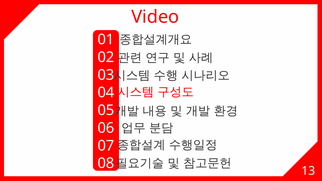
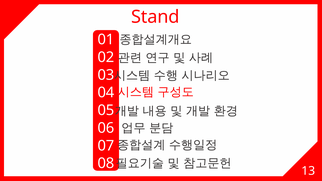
Video: Video -> Stand (155, 17)
